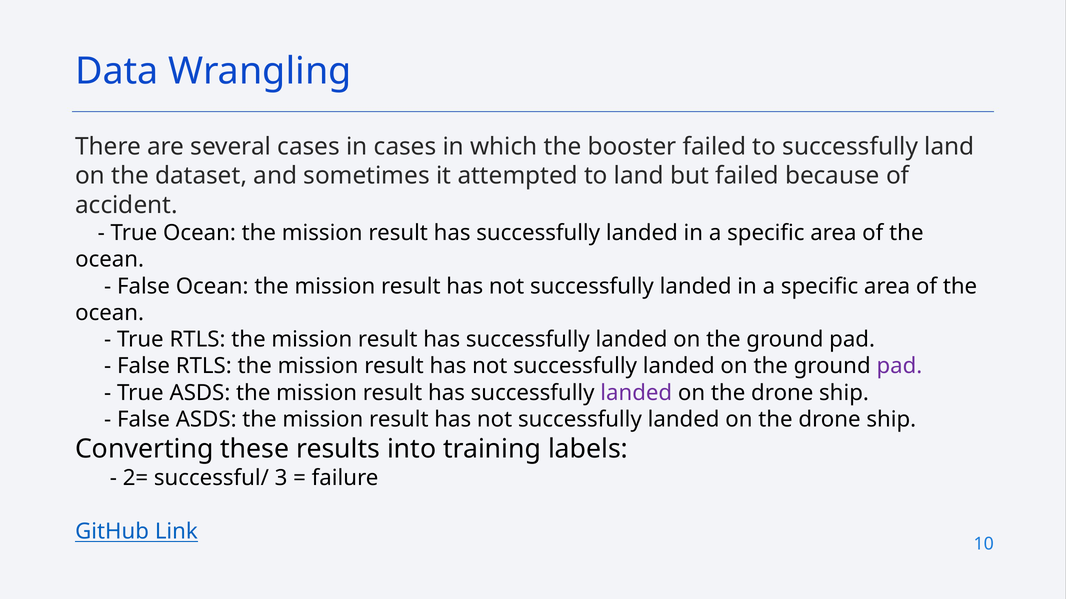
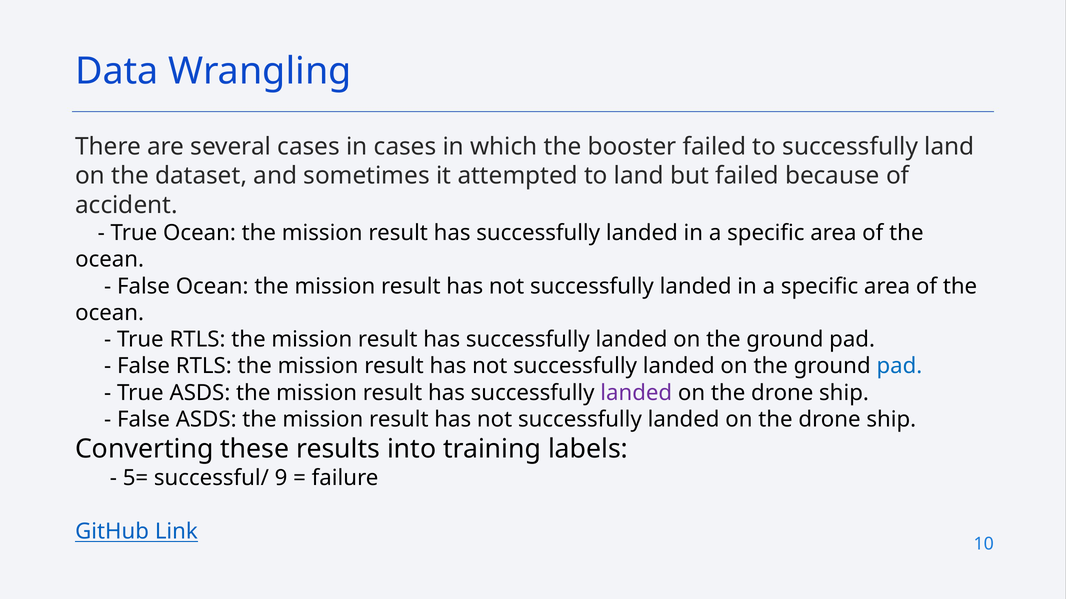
pad colour: purple -> blue (899, 366)
2=: 2= -> 5= (135, 478)
3: 3 -> 9 (281, 478)
